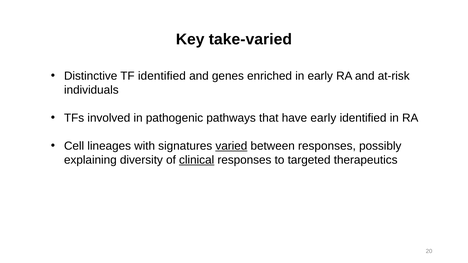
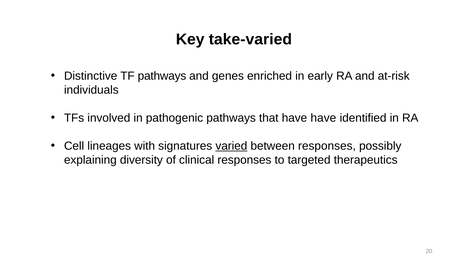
TF identified: identified -> pathways (162, 76)
have early: early -> have (323, 118)
clinical underline: present -> none (197, 160)
